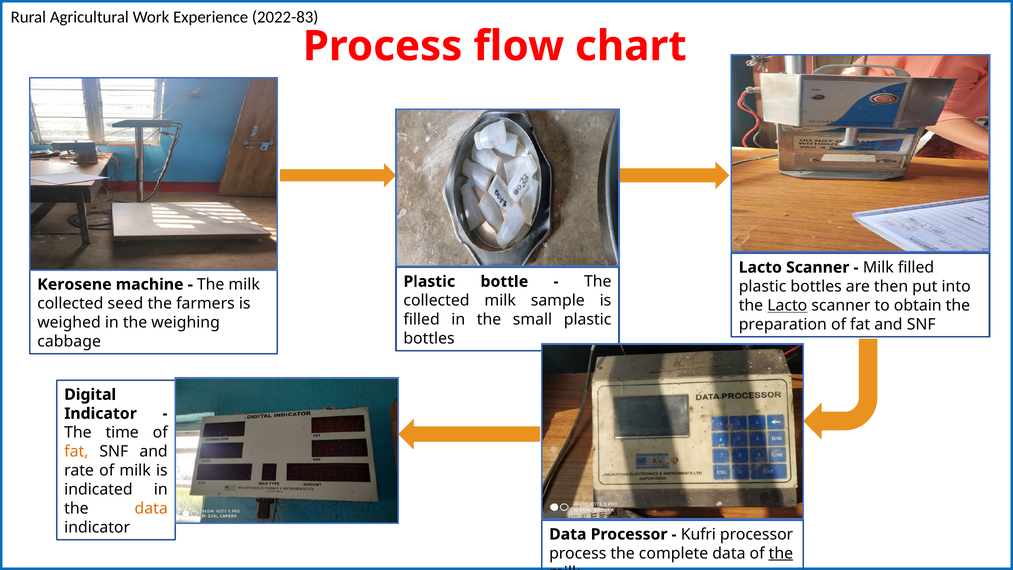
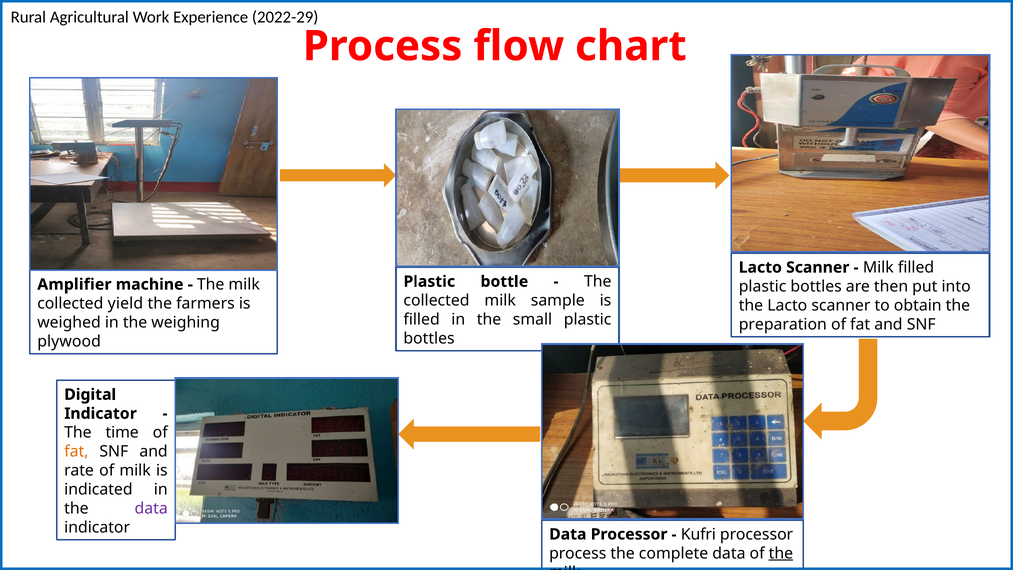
2022-83: 2022-83 -> 2022-29 (285, 17)
Kerosene: Kerosene -> Amplifier (74, 284)
seed: seed -> yield (125, 303)
Lacto underline: present -> none (787, 305)
cabbage: cabbage -> plywood (69, 341)
data colour: orange -> purple (151, 508)
